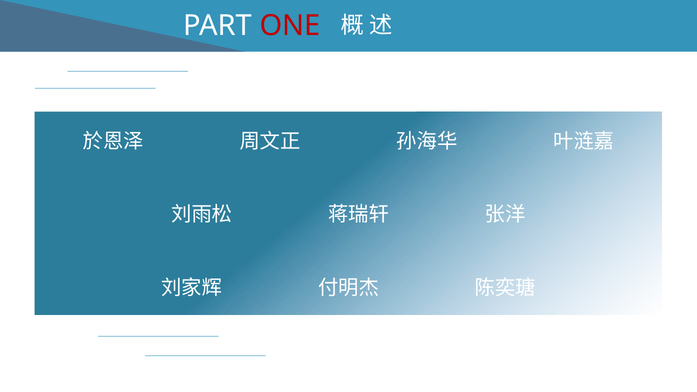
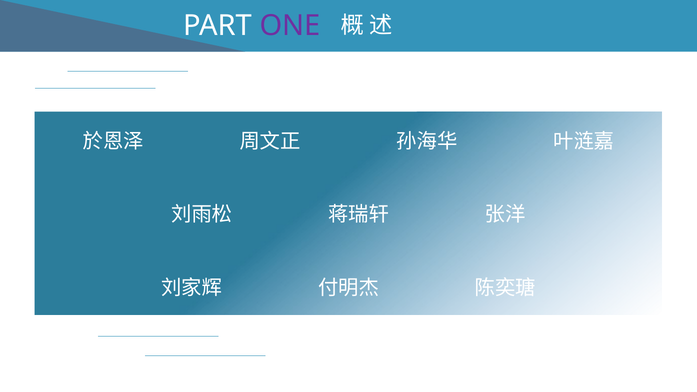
ONE colour: red -> purple (290, 26)
